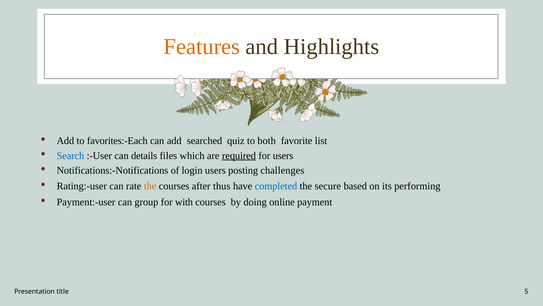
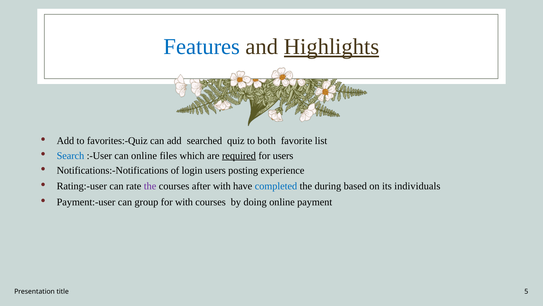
Features colour: orange -> blue (202, 47)
Highlights underline: none -> present (332, 47)
favorites:-Each: favorites:-Each -> favorites:-Quiz (117, 141)
can details: details -> online (144, 155)
challenges: challenges -> experience (282, 170)
the colour: orange -> purple (150, 186)
after thus: thus -> with (222, 186)
secure: secure -> during (328, 186)
performing: performing -> individuals (417, 186)
